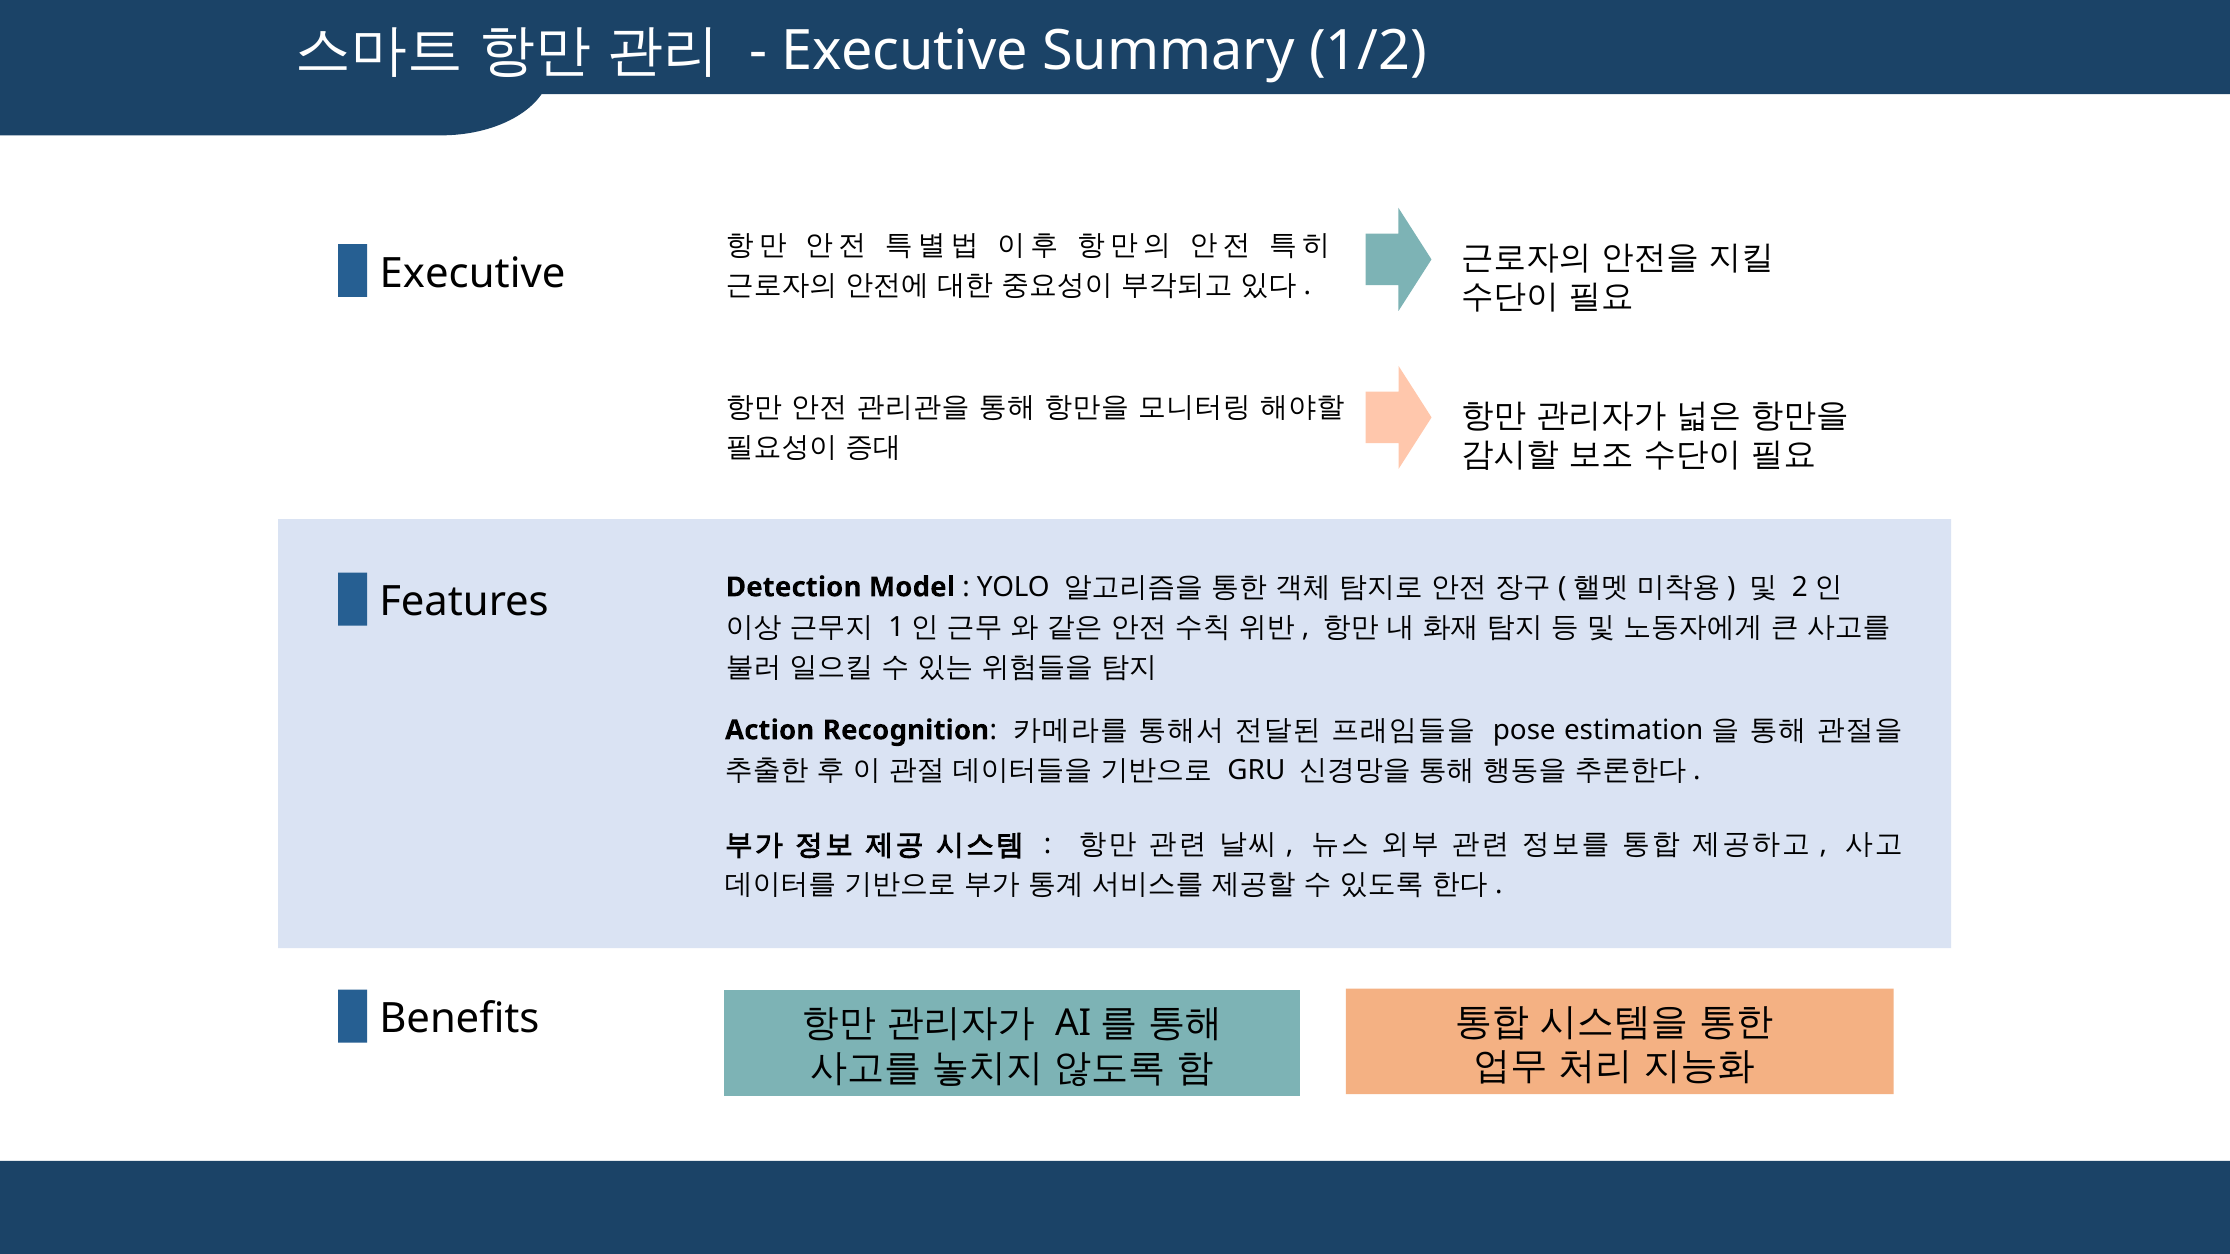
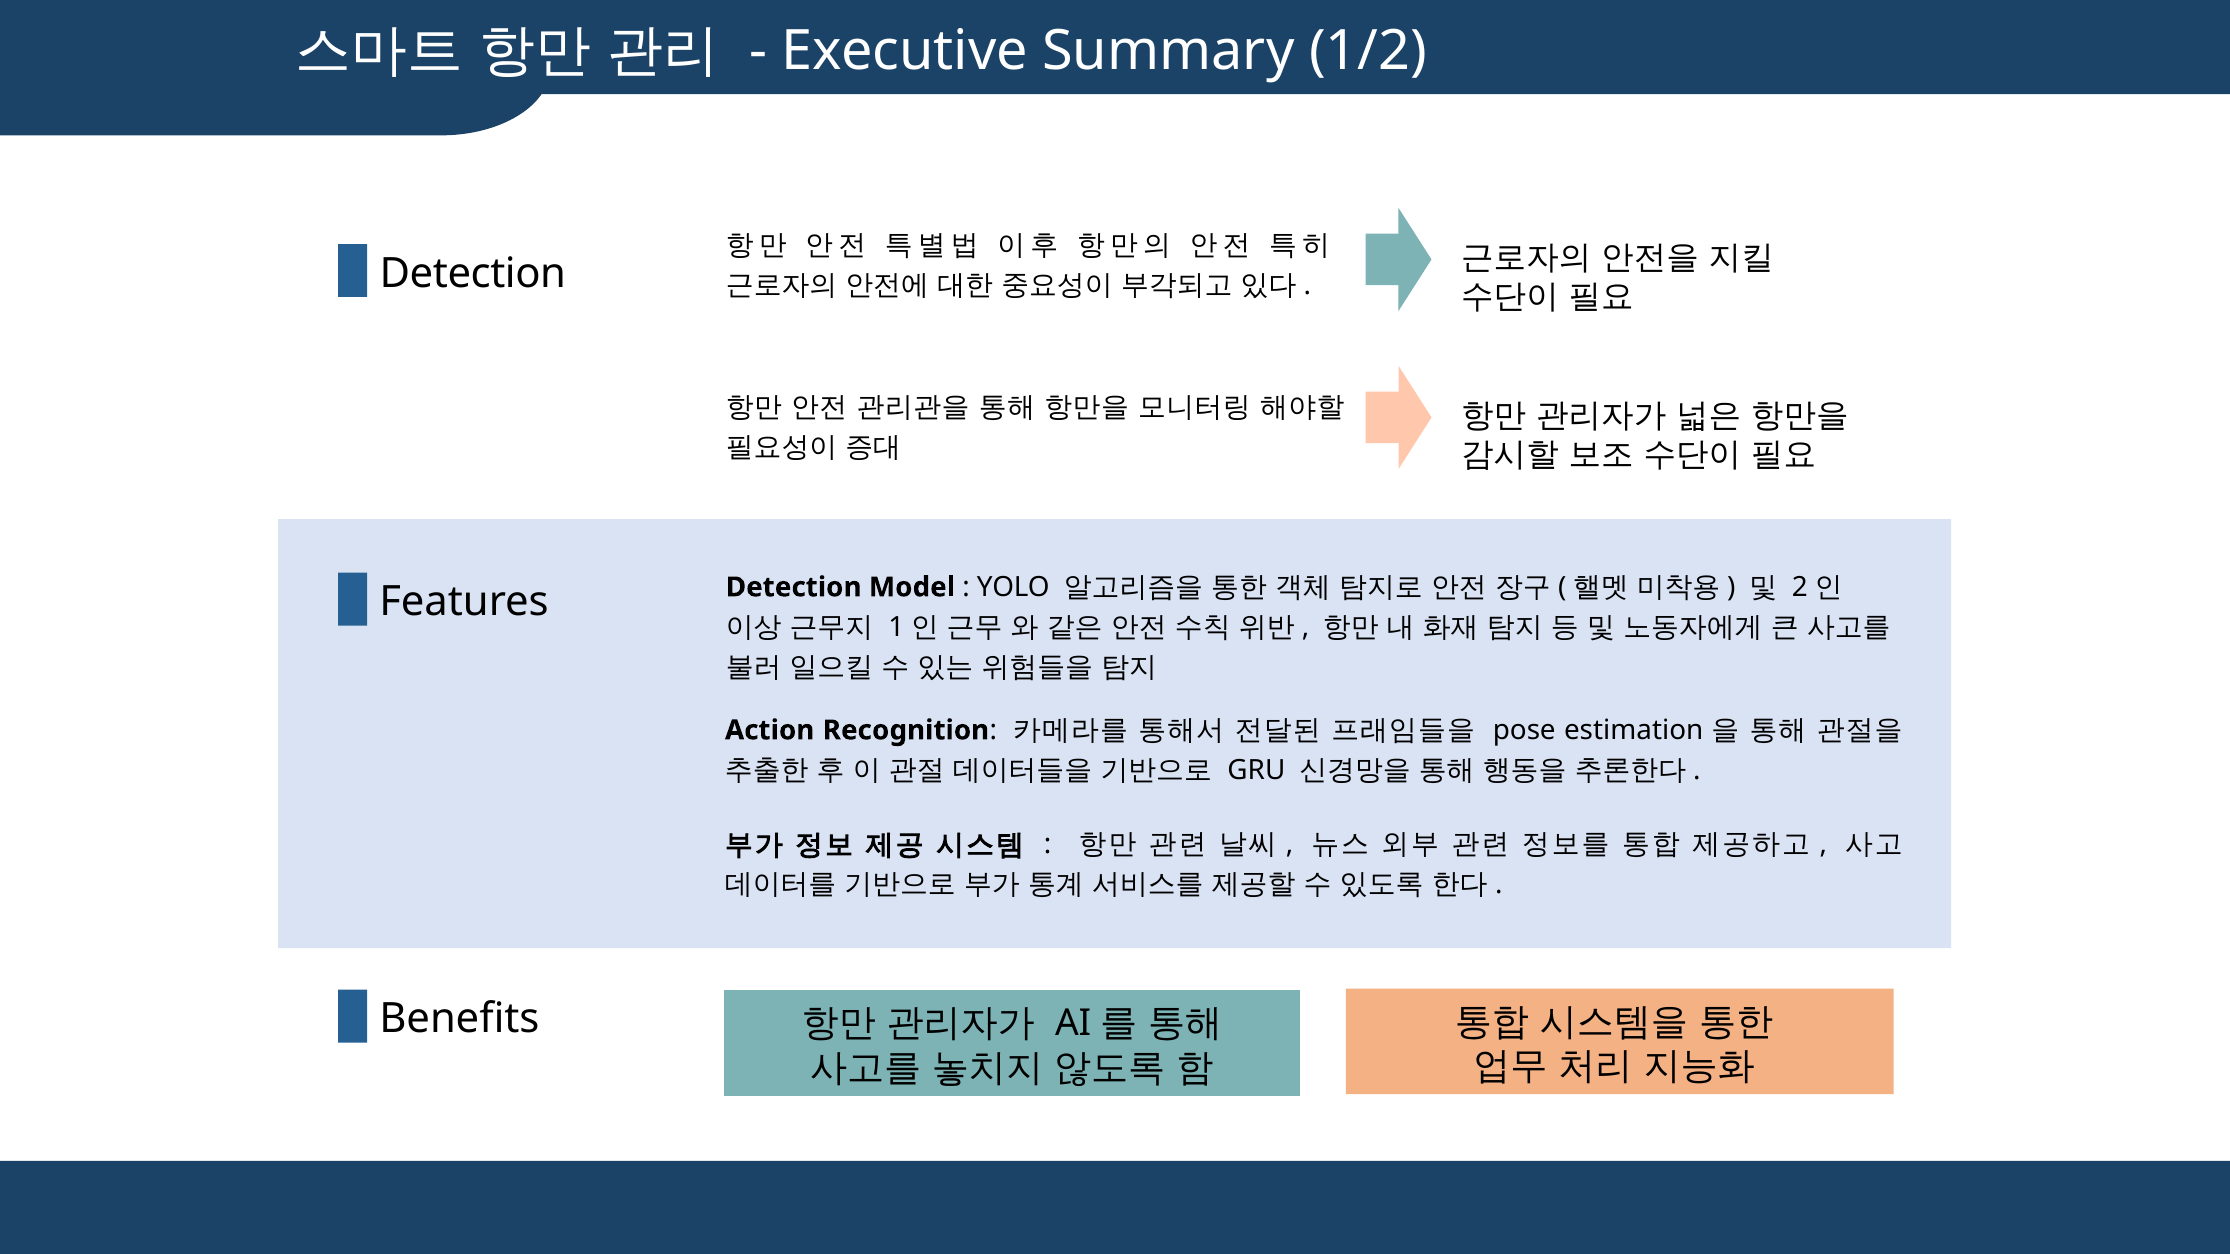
Executive: Executive -> Detection (473, 273)
